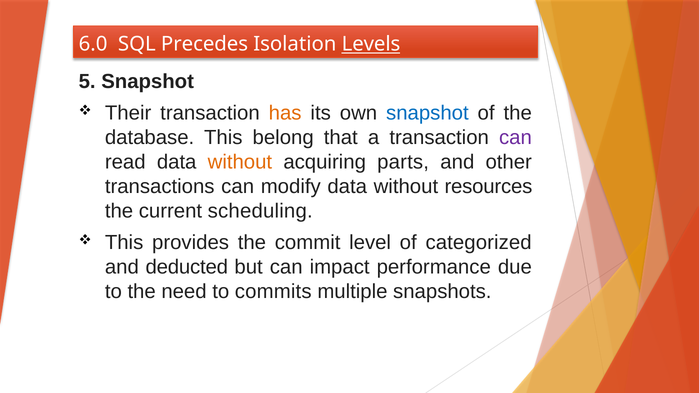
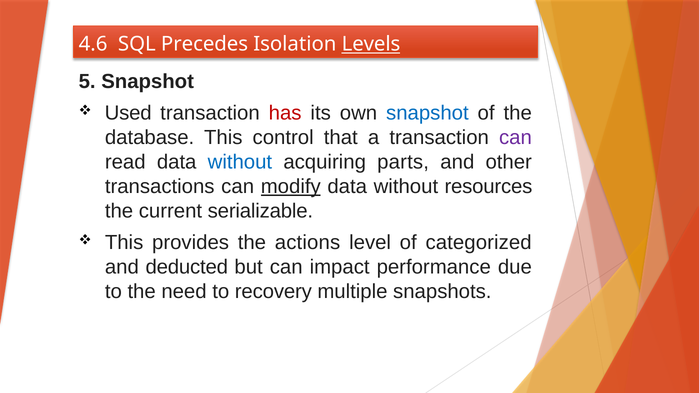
6.0: 6.0 -> 4.6 (93, 44)
Their: Their -> Used (128, 113)
has colour: orange -> red (285, 113)
belong: belong -> control (283, 138)
without colour: orange -> blue (240, 162)
modify underline: none -> present (291, 187)
scheduling: scheduling -> serializable (260, 211)
commit: commit -> actions (308, 243)
commits: commits -> recovery (273, 291)
